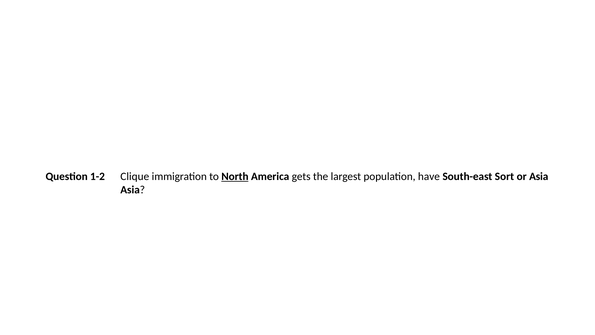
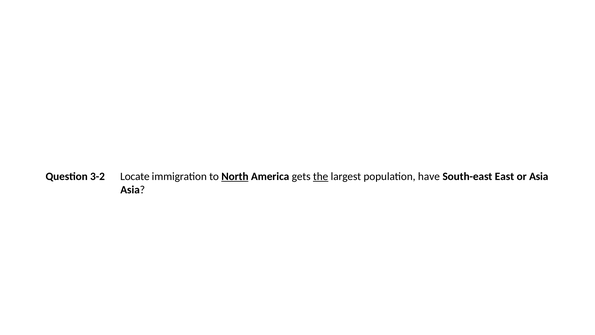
1-2: 1-2 -> 3-2 (98, 176)
Clique: Clique -> Locate (135, 176)
the underline: none -> present (321, 176)
Sort: Sort -> East (504, 176)
